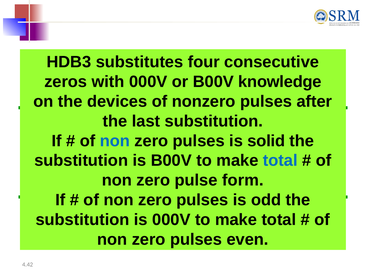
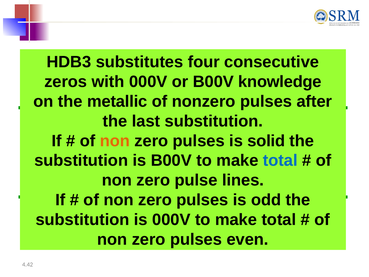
devices: devices -> metallic (117, 101)
non colour: blue -> orange (115, 141)
form: form -> lines (243, 180)
